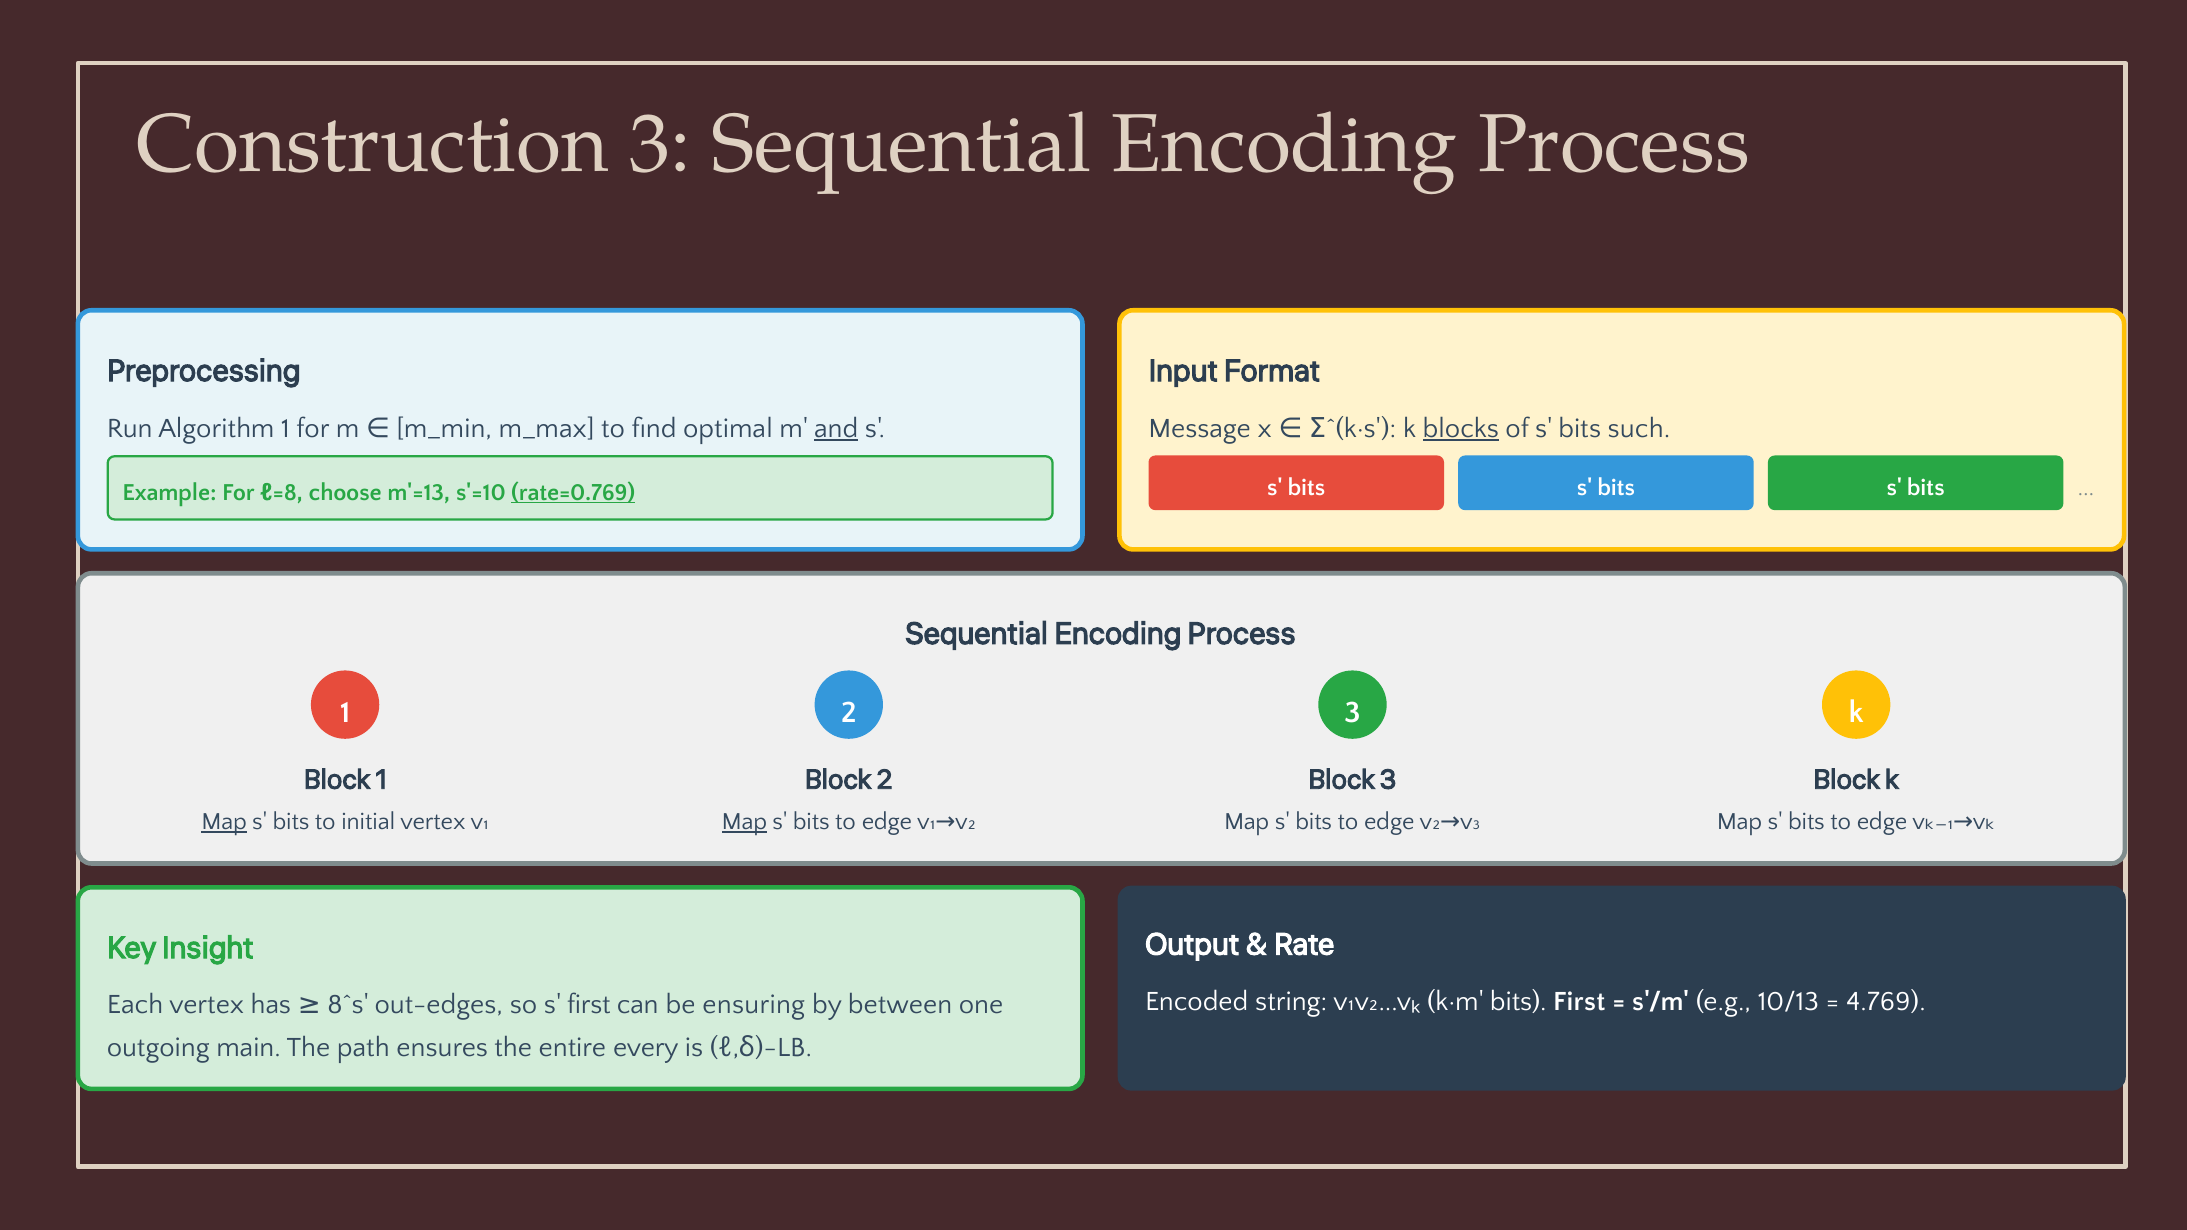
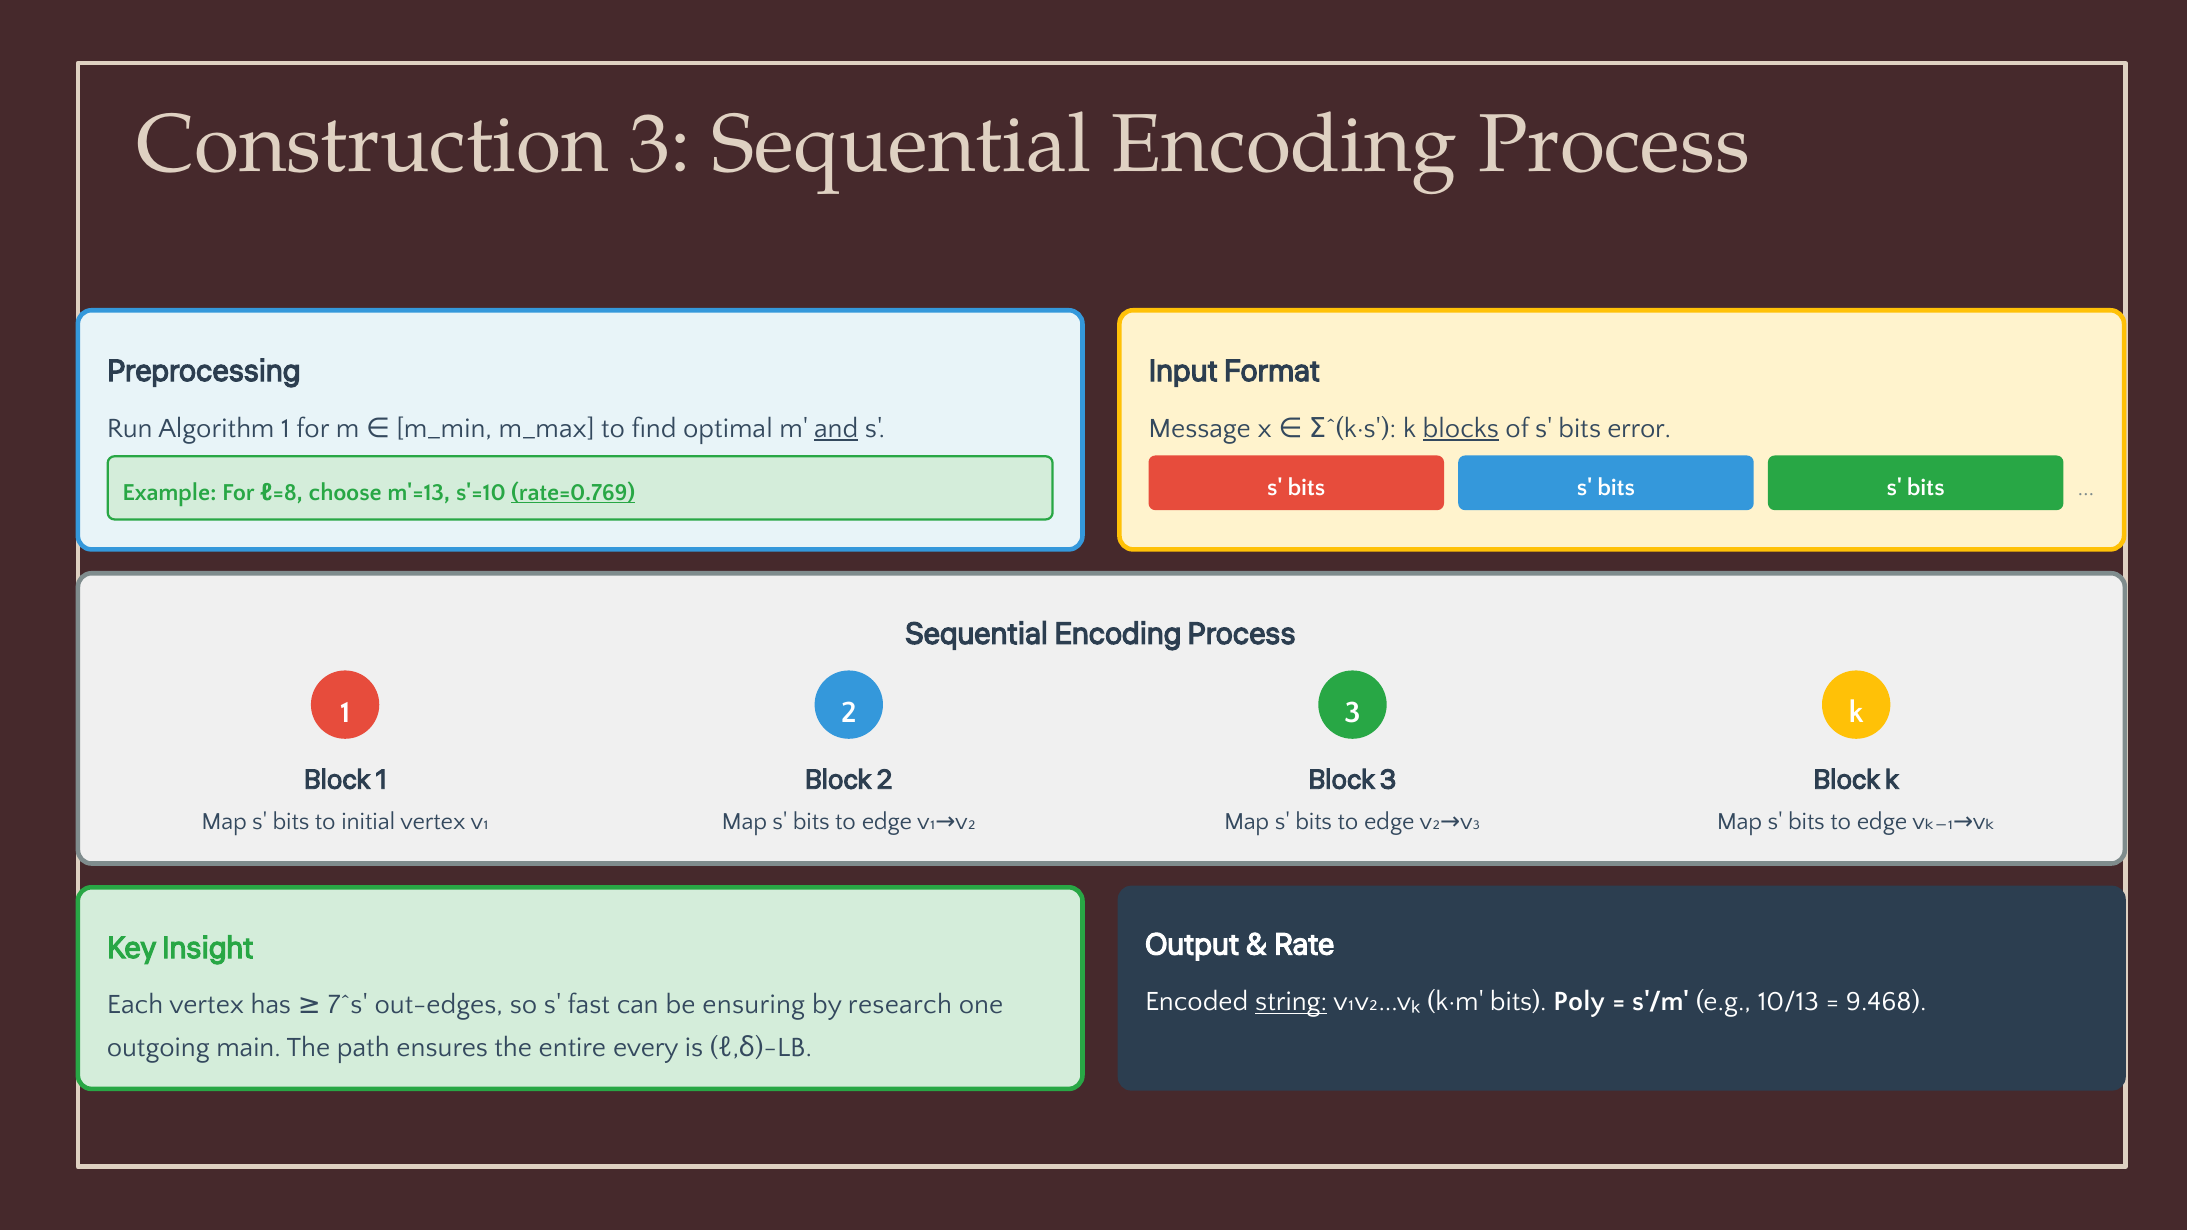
such: such -> error (1639, 428)
Map underline: present -> none (224, 822)
Map underline: present -> none (744, 822)
string underline: none -> present (1291, 1002)
8^s: 8^s -> 7^s (348, 1004)
s first: first -> fast (589, 1004)
between: between -> research (900, 1004)
First: First -> Poly (1579, 1002)
4.769: 4.769 -> 9.468 (1886, 1002)
